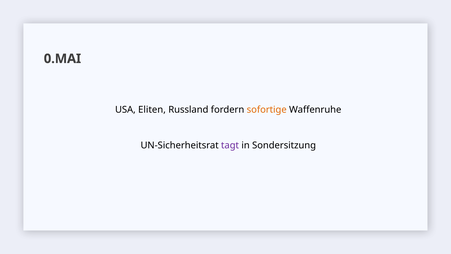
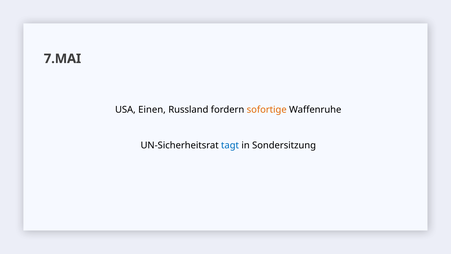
0.MAI: 0.MAI -> 7.MAI (62, 59)
Eliten: Eliten -> Einen (152, 110)
tagt colour: purple -> blue (230, 145)
